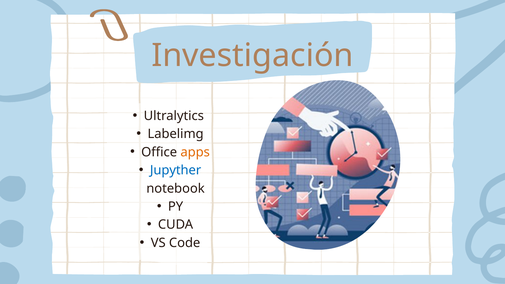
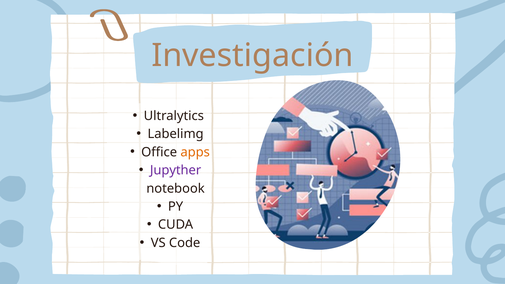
Jupyther colour: blue -> purple (176, 170)
